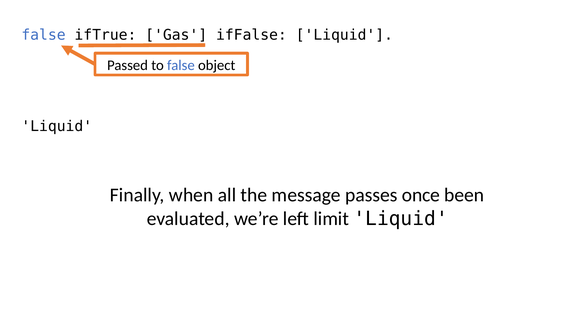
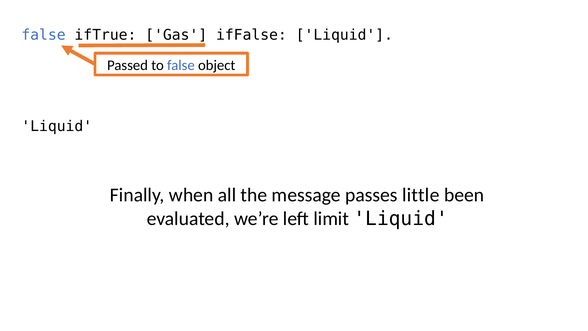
once: once -> little (421, 195)
